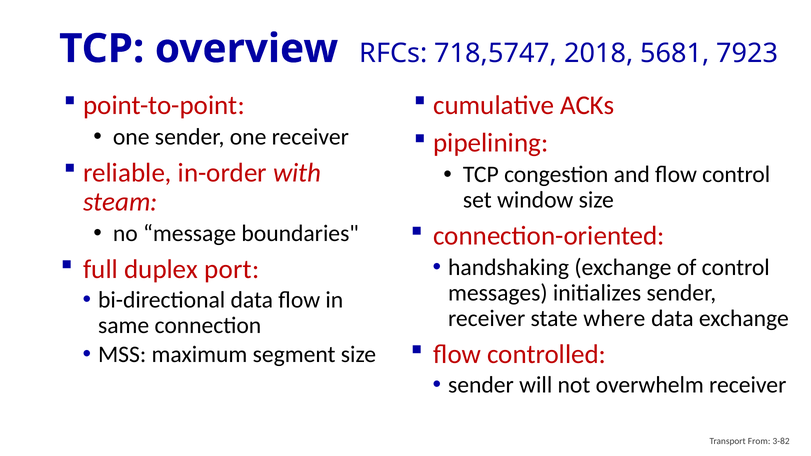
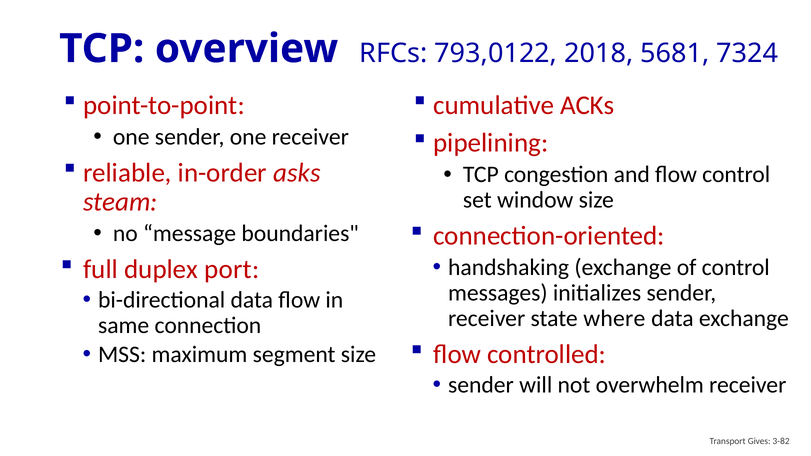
718,5747: 718,5747 -> 793,0122 (496, 53)
7923: 7923 -> 7324 (747, 53)
with: with -> asks (297, 173)
From: From -> Gives (759, 441)
